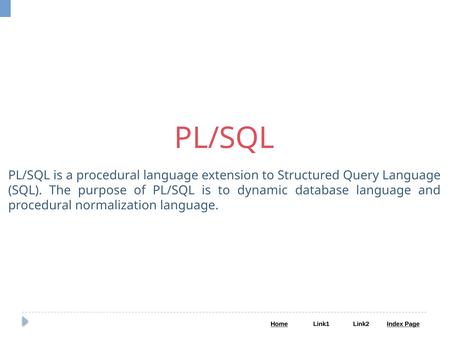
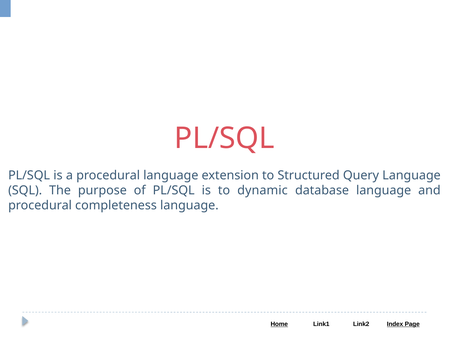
normalization: normalization -> completeness (116, 205)
